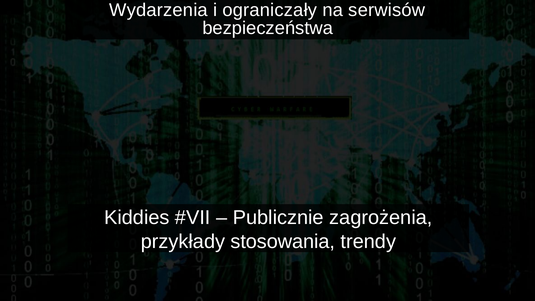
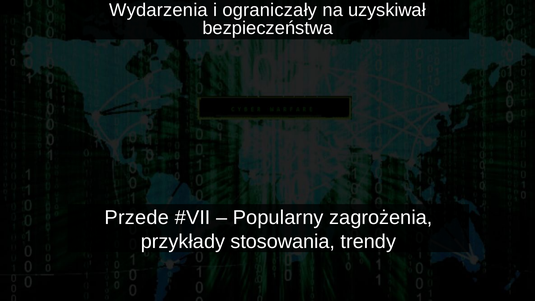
serwisów: serwisów -> uzyskiwał (387, 10)
Kiddies: Kiddies -> Przede (137, 217)
Publicznie: Publicznie -> Popularny (278, 217)
